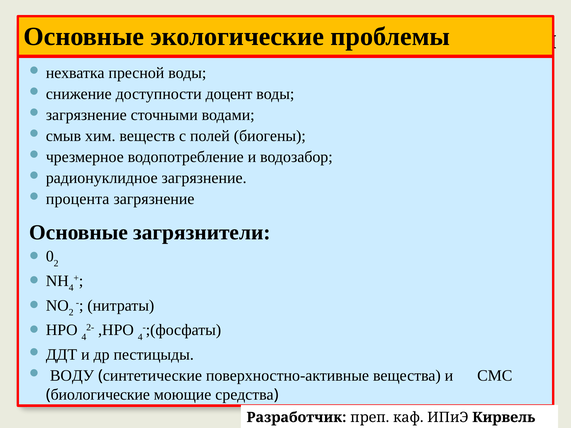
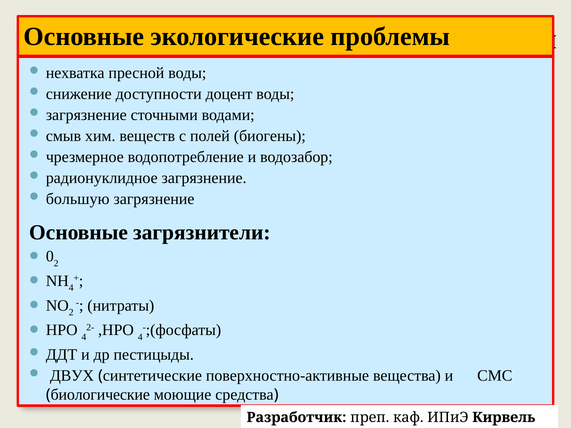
процента: процента -> большую (78, 199)
ВОДУ: ВОДУ -> ДВУХ (72, 376)
